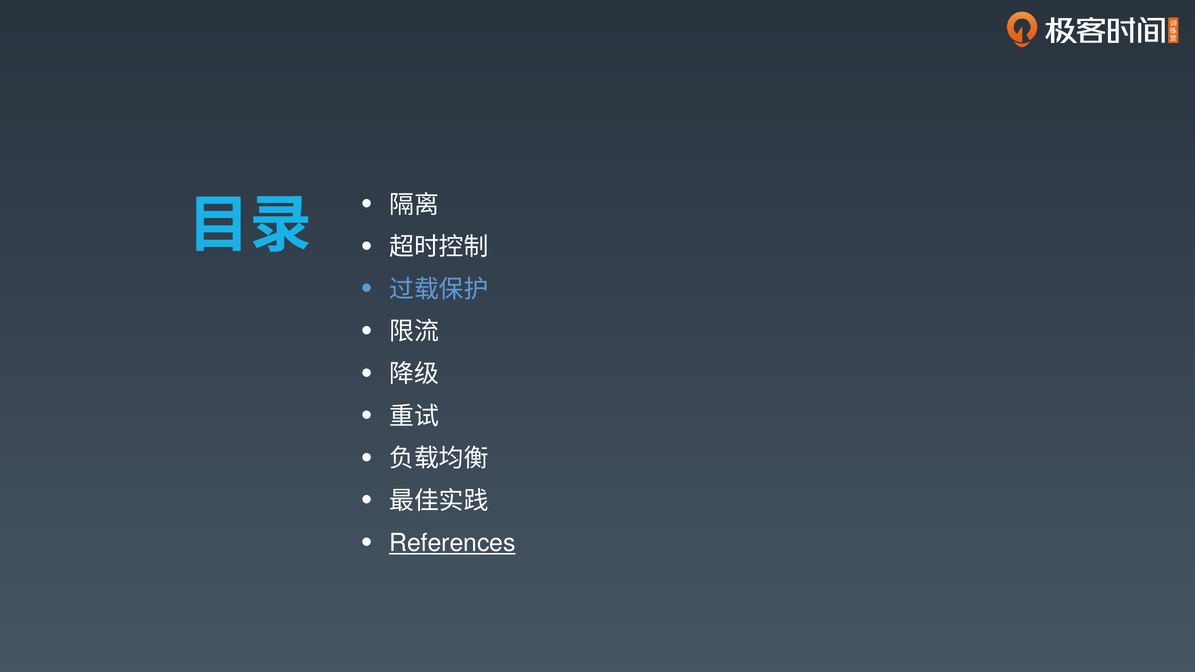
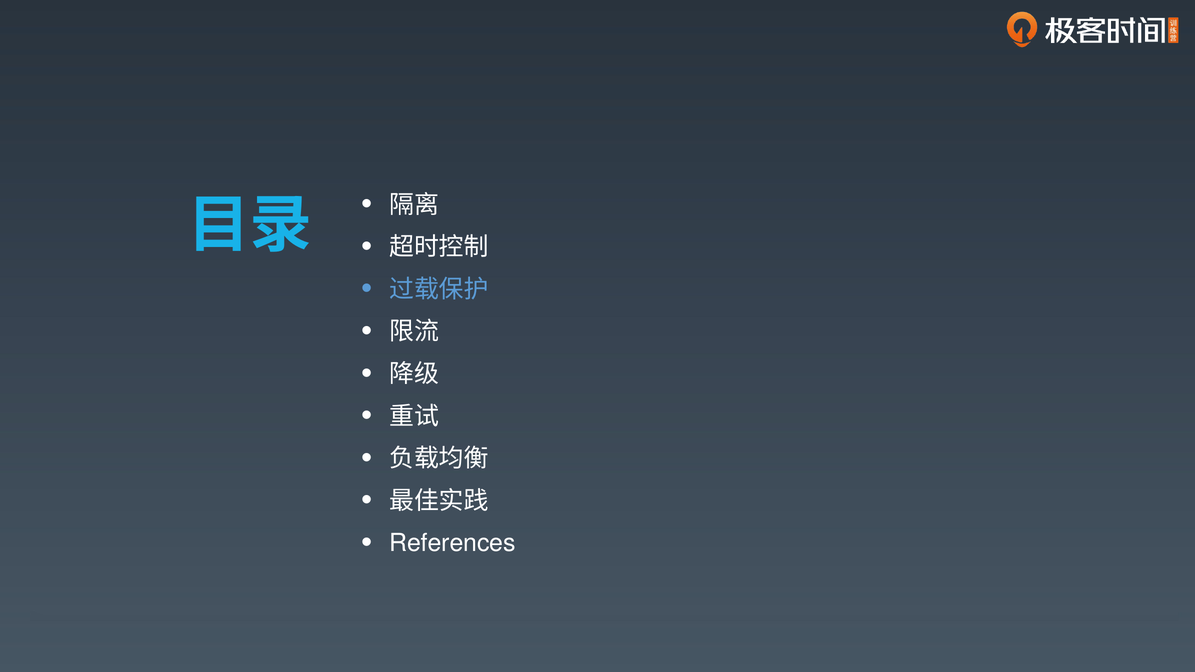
References underline: present -> none (452, 543)
